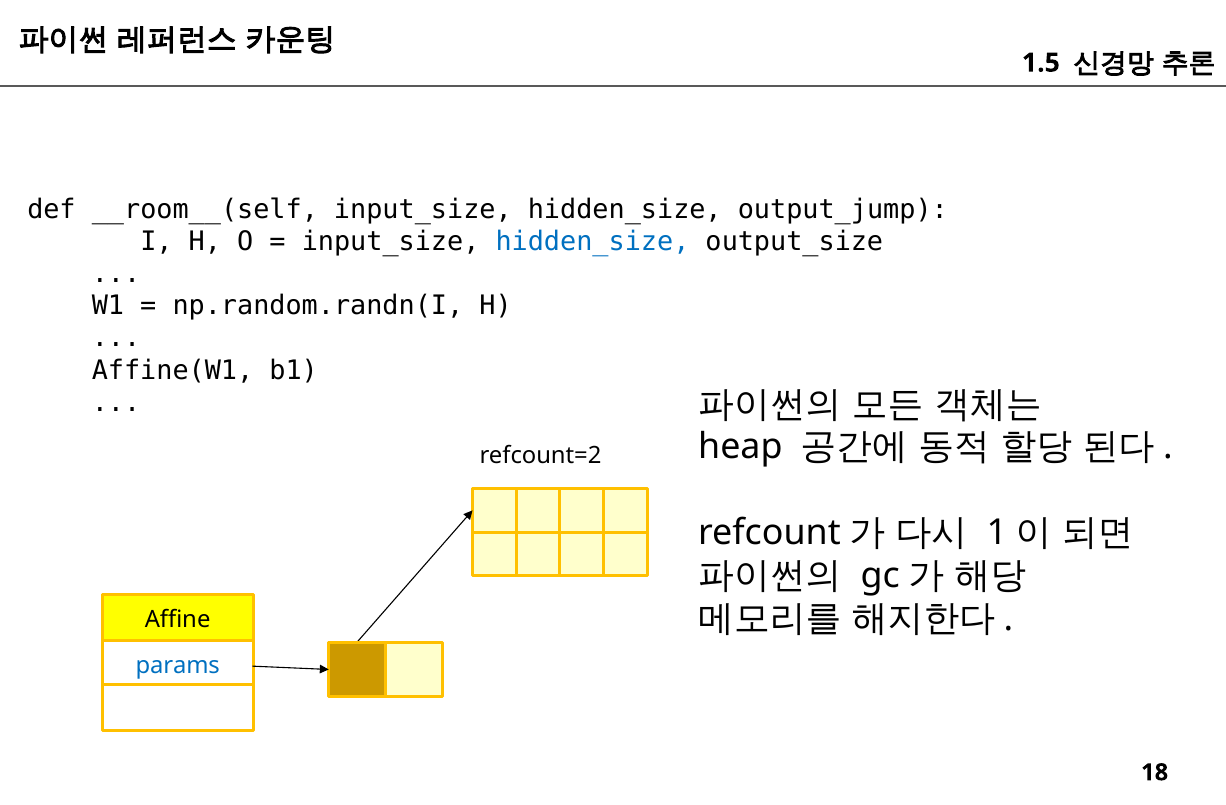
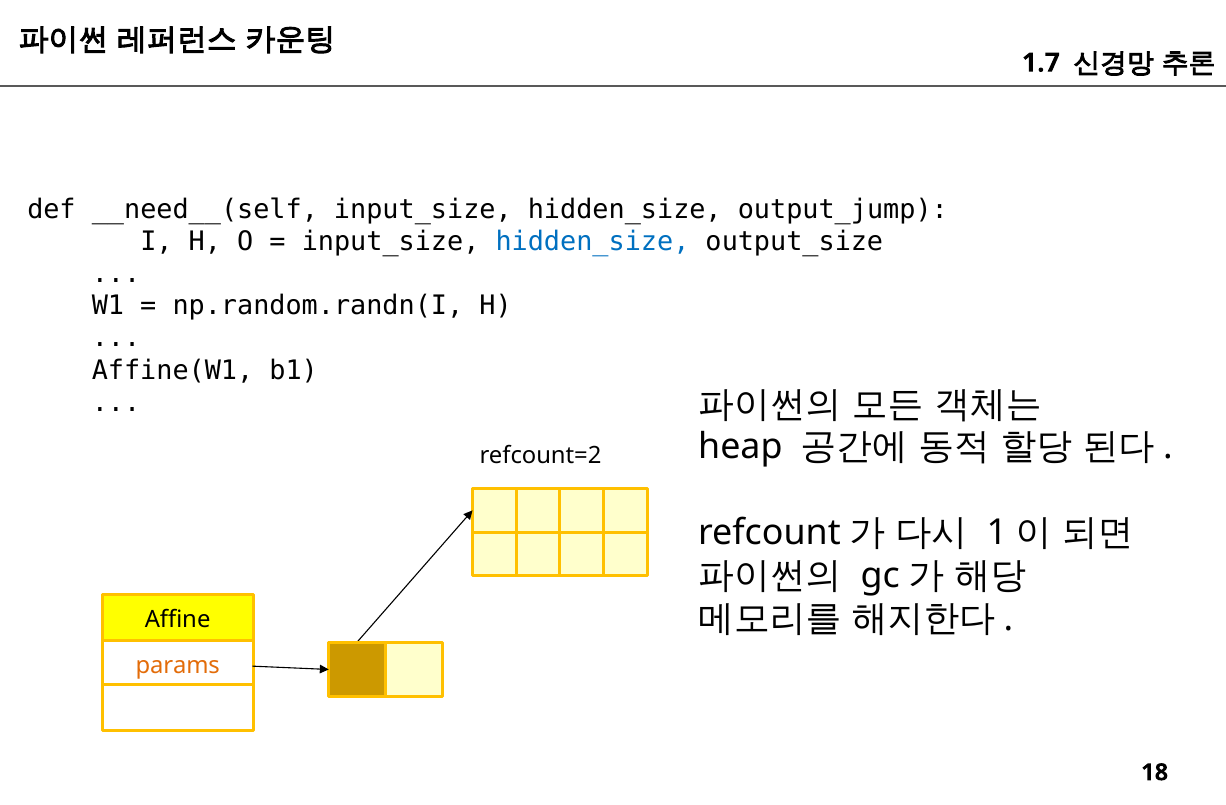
1.5: 1.5 -> 1.7 (1041, 63)
__room__(self: __room__(self -> __need__(self (205, 209)
params colour: blue -> orange (178, 666)
